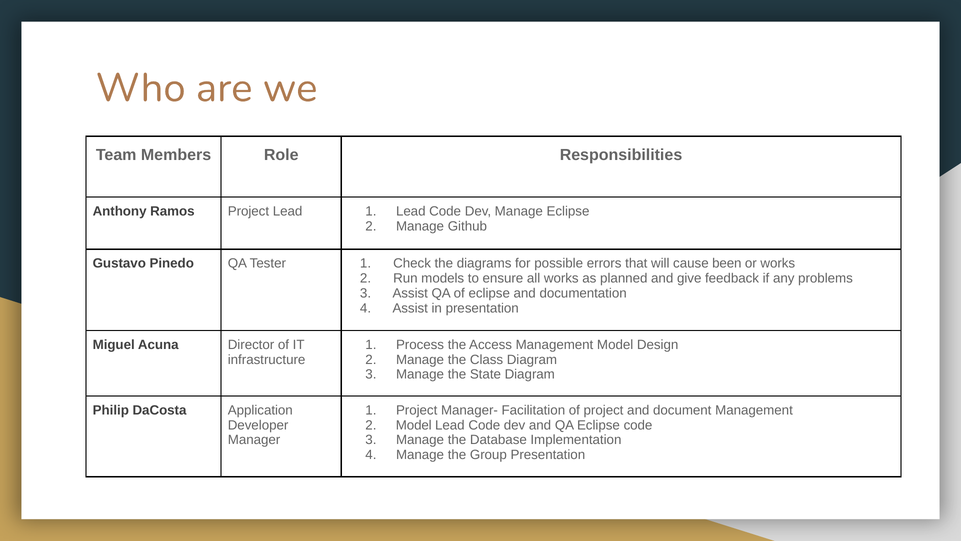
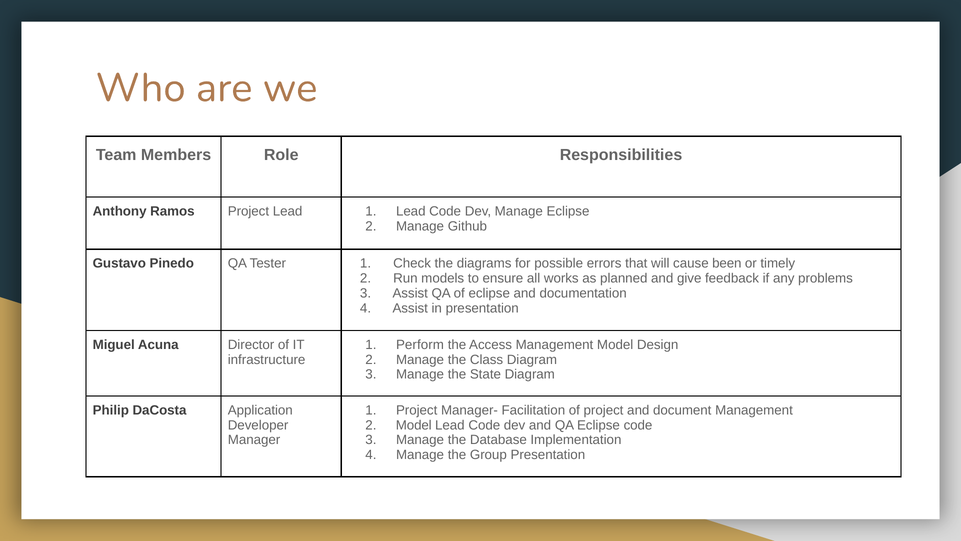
or works: works -> timely (778, 263)
Process: Process -> Perform (420, 344)
